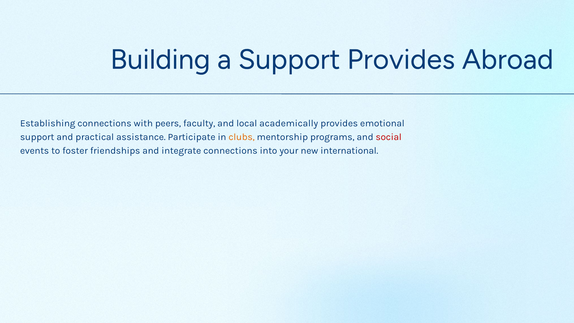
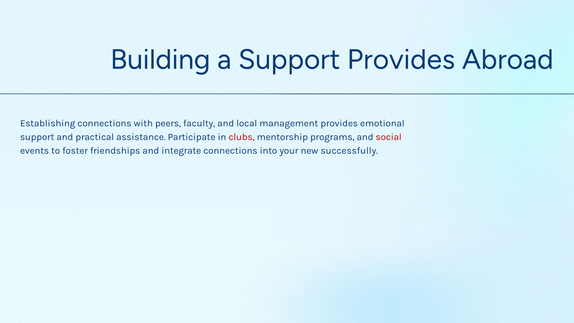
academically: academically -> management (289, 123)
clubs colour: orange -> red (242, 137)
international: international -> successfully (349, 151)
